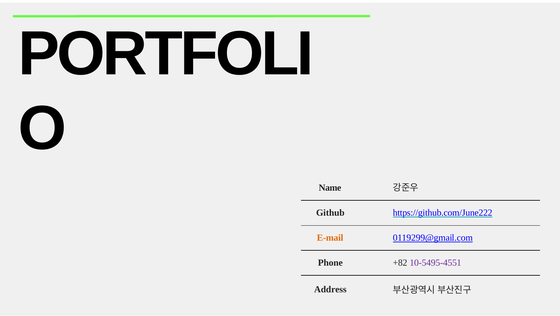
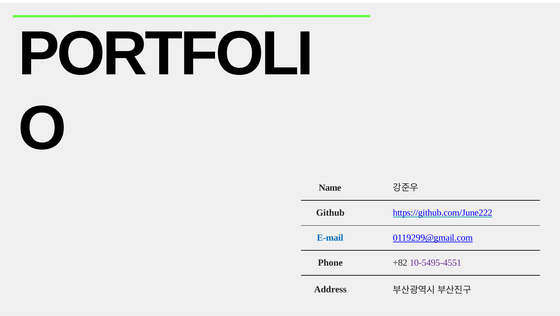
E-mail colour: orange -> blue (330, 237)
